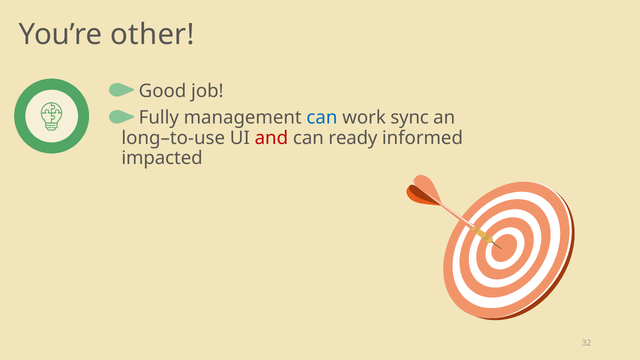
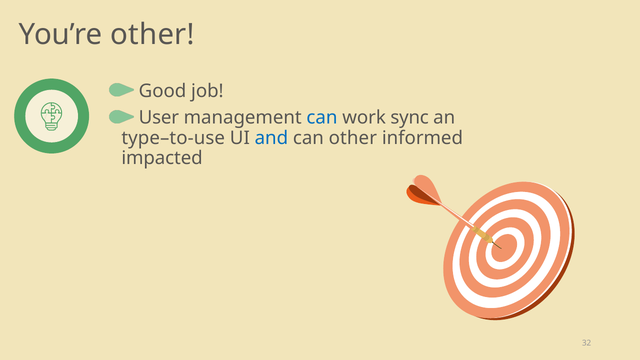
Fully: Fully -> User (159, 118)
long–to-use: long–to-use -> type–to-use (173, 138)
and colour: red -> blue (271, 138)
can ready: ready -> other (353, 138)
